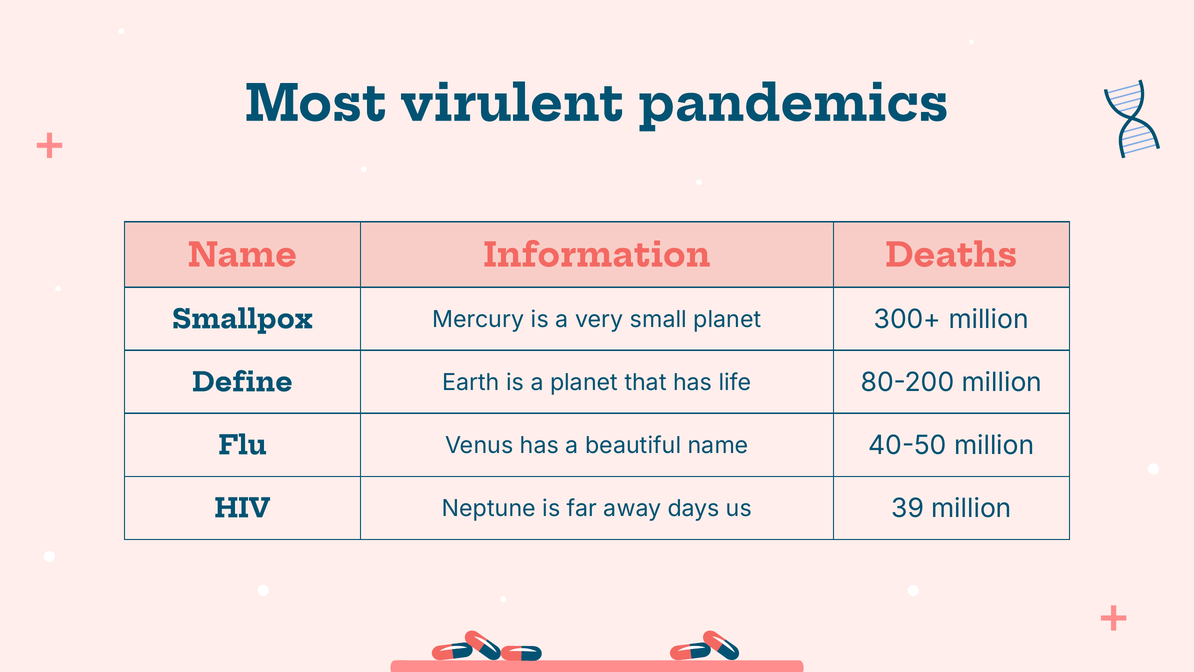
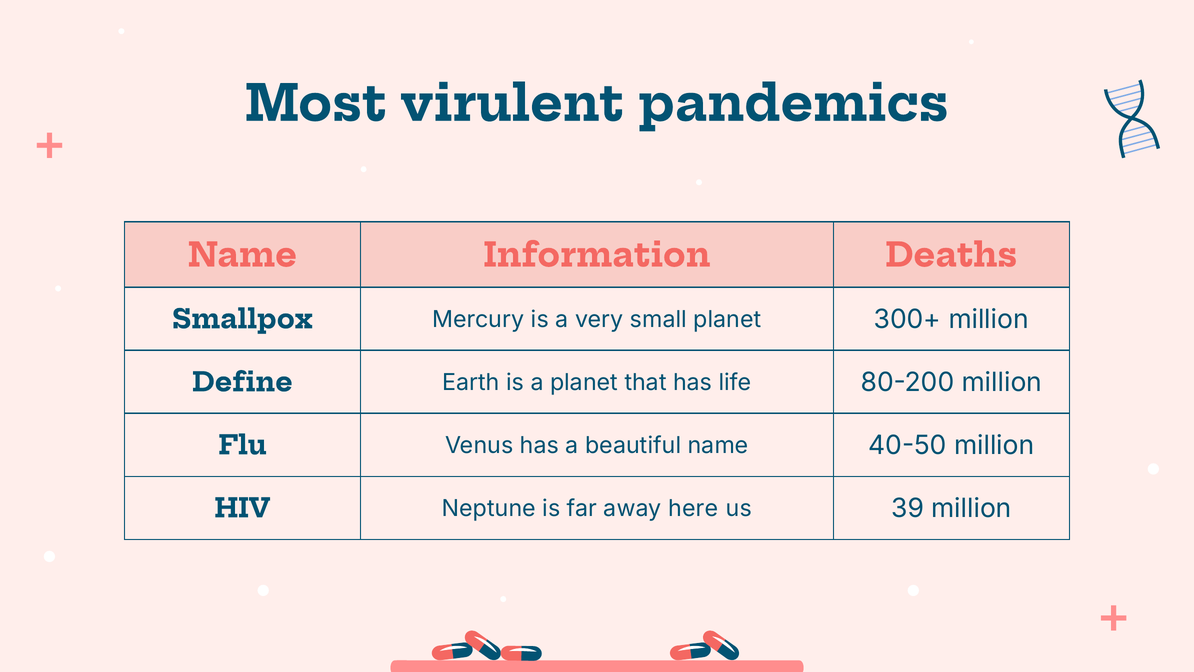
days: days -> here (693, 508)
